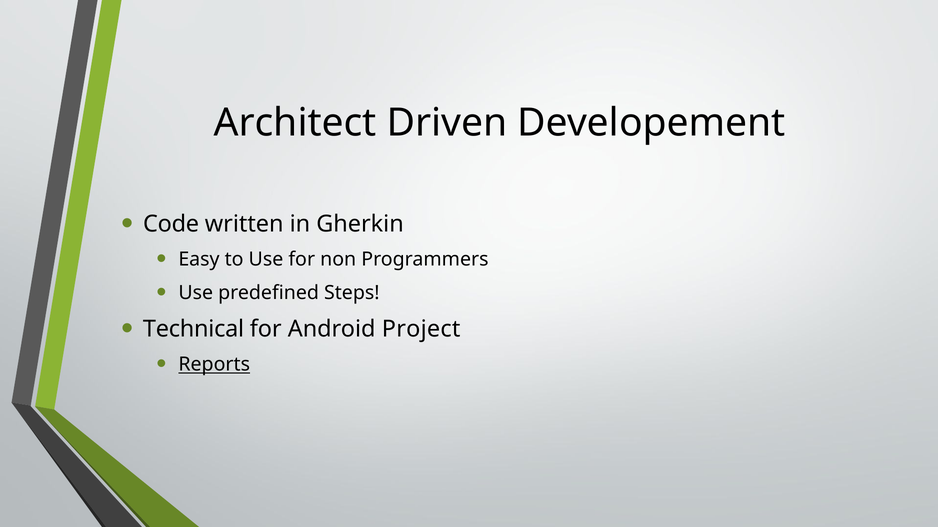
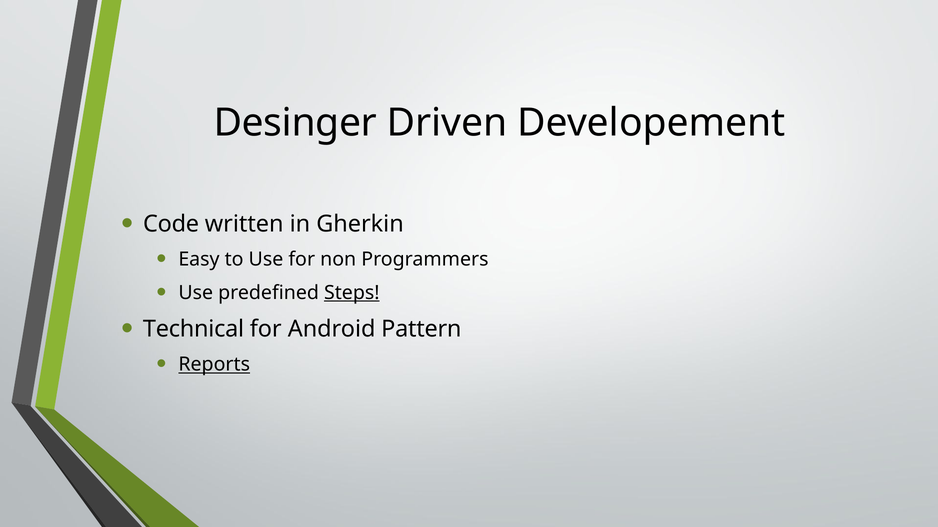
Architect: Architect -> Desinger (295, 123)
Steps underline: none -> present (352, 293)
Project: Project -> Pattern (421, 330)
